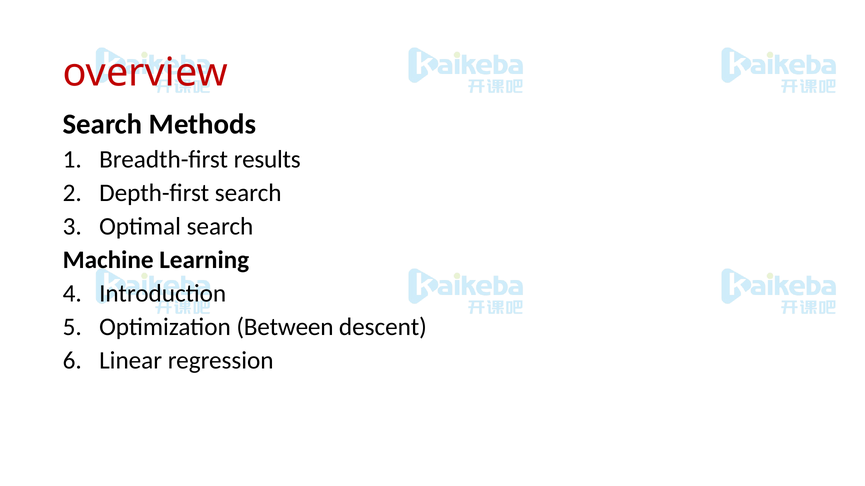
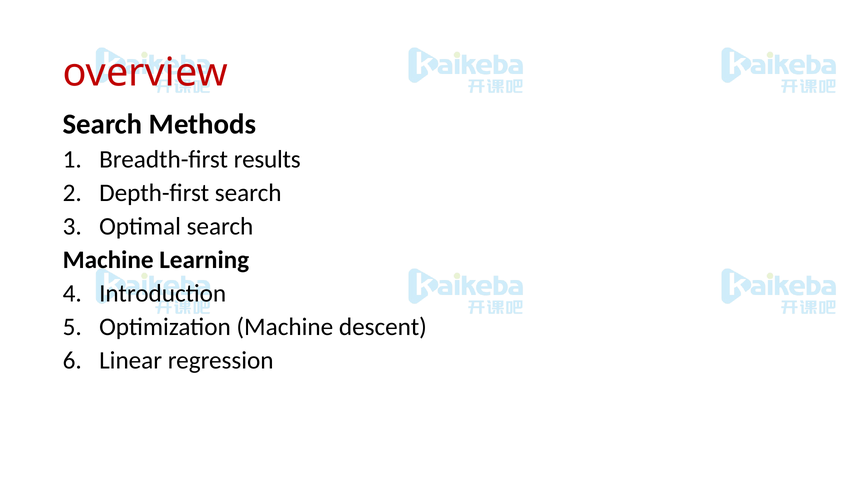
Optimization Between: Between -> Machine (285, 327)
